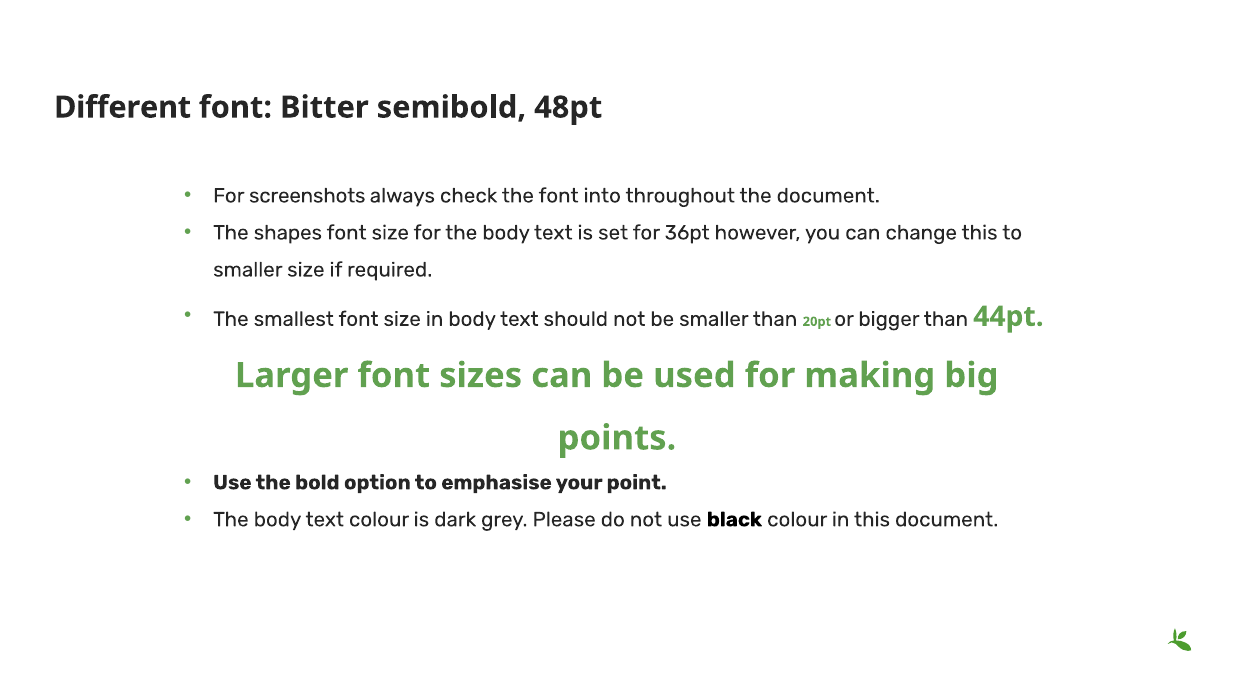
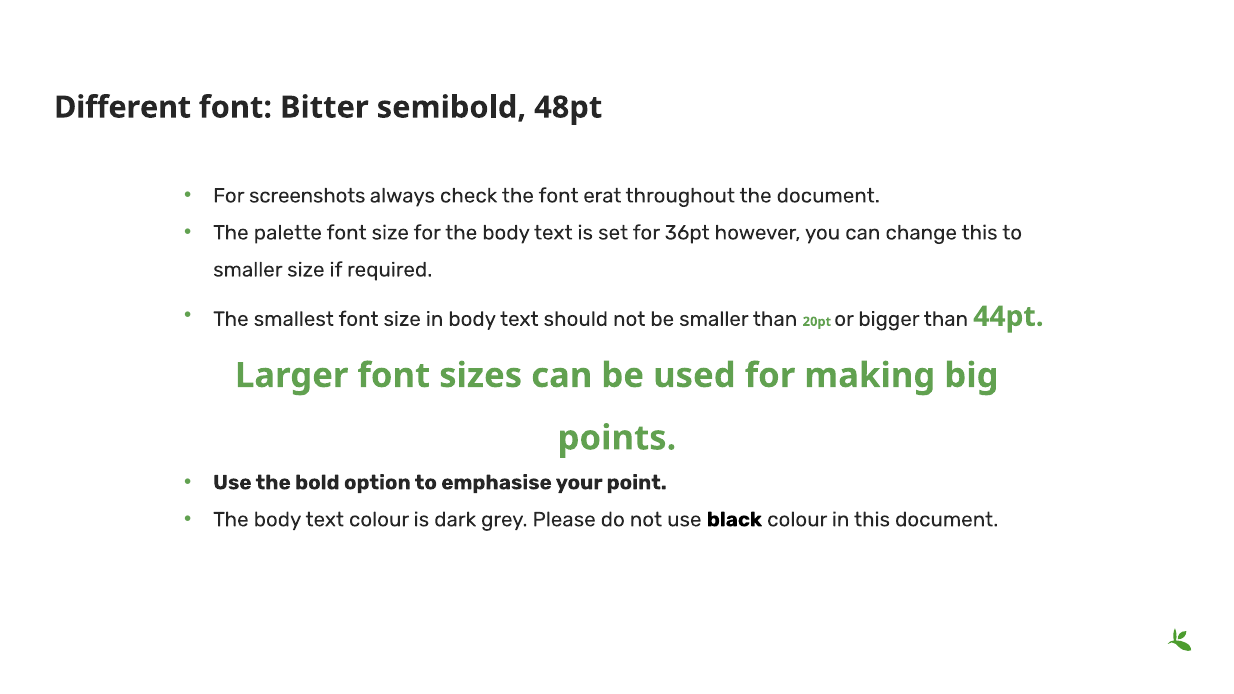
into: into -> erat (602, 196)
shapes: shapes -> palette (288, 233)
